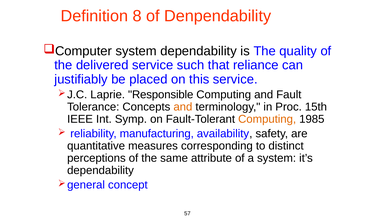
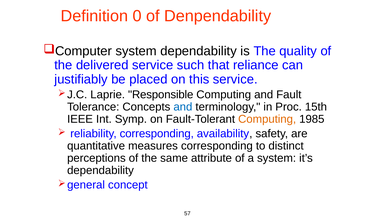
8: 8 -> 0 (137, 16)
and colour: orange -> blue (183, 107)
reliability manufacturing: manufacturing -> corresponding (157, 134)
